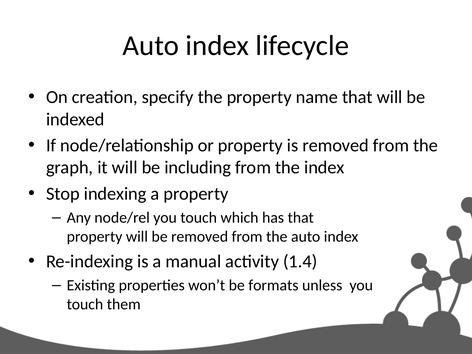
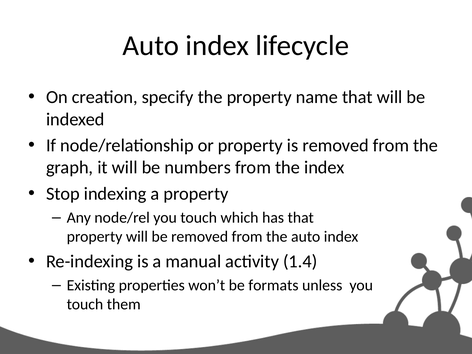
including: including -> numbers (198, 168)
